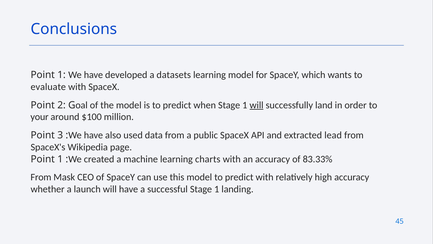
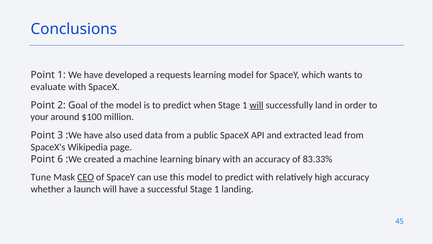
datasets: datasets -> requests (174, 75)
1: 1 -> 6 (60, 159)
charts: charts -> binary (208, 159)
From: From -> Tune (41, 177)
CEO underline: none -> present (86, 177)
